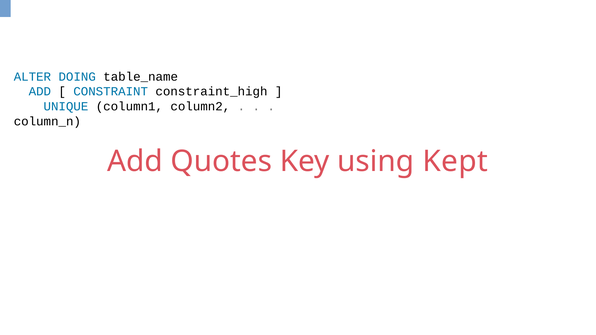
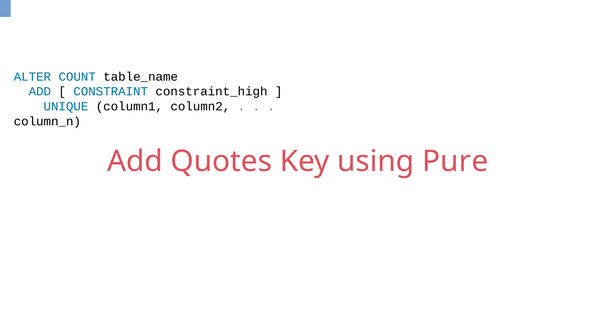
DOING: DOING -> COUNT (77, 77)
Kept: Kept -> Pure (455, 162)
